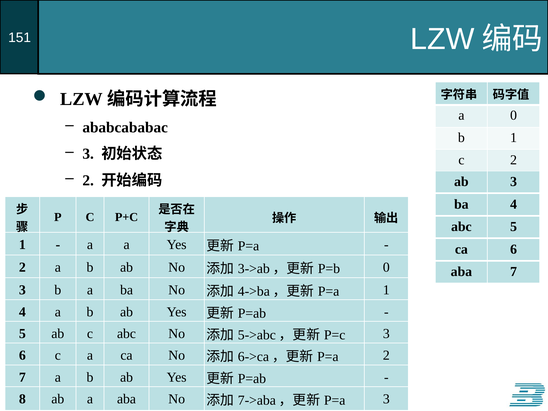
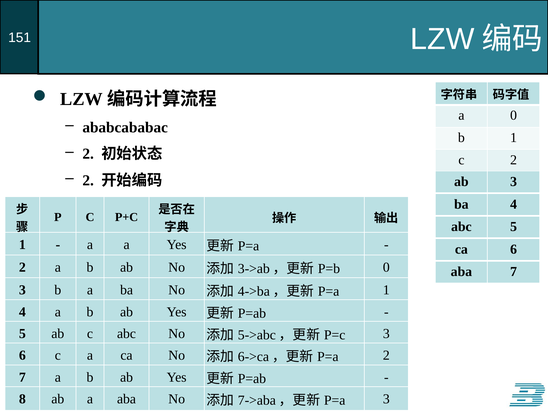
3: 3 -> 2 (88, 154)
